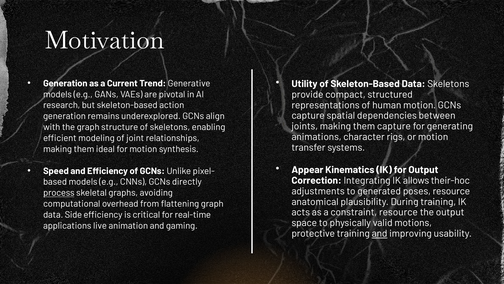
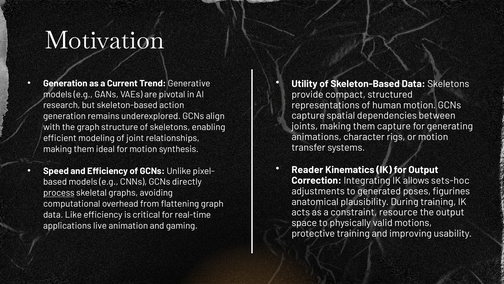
Appear: Appear -> Reader (307, 170)
their-hoc: their-hoc -> sets-hoc (450, 180)
poses resource: resource -> figurines (451, 191)
Side: Side -> Like (73, 214)
and underline: present -> none (380, 233)
